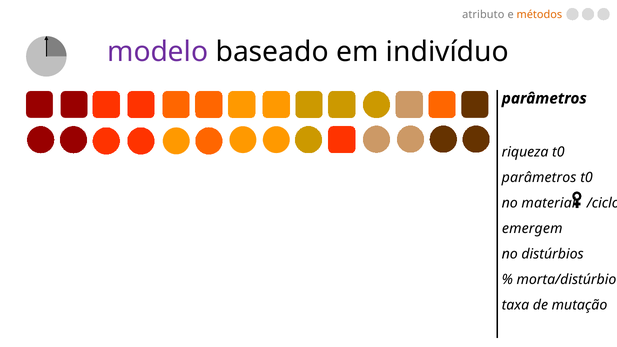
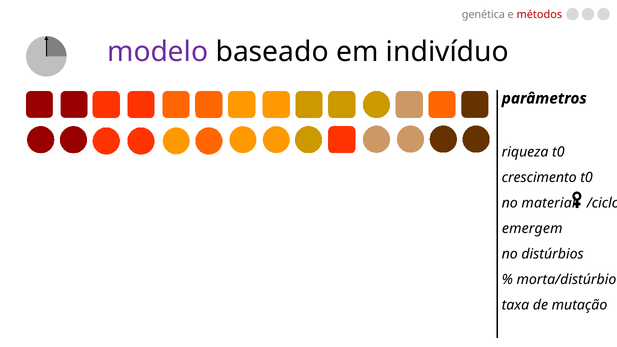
atributo: atributo -> genética (483, 14)
métodos colour: orange -> red (539, 14)
parâmetros: parâmetros -> crescimento (539, 178)
